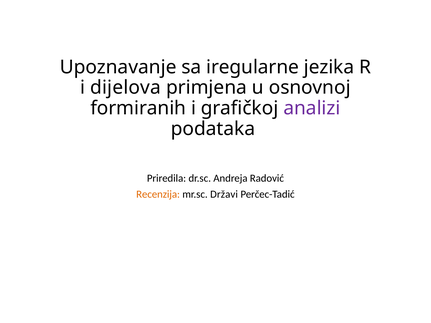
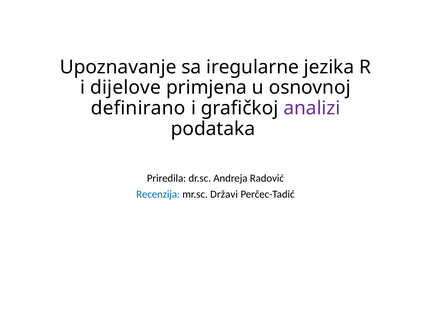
dijelova: dijelova -> dijelove (126, 88)
formiranih: formiranih -> definirano (138, 108)
Recenzija colour: orange -> blue (158, 195)
